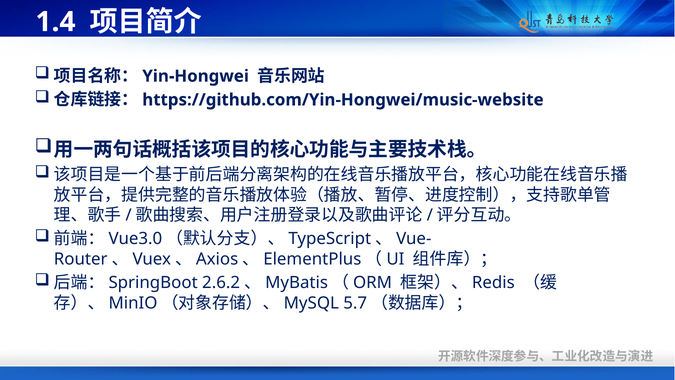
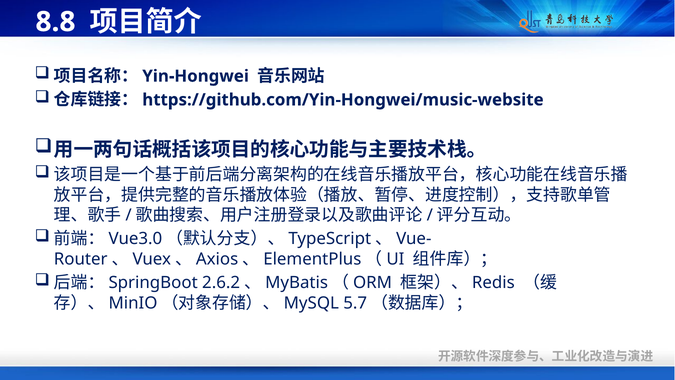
1.4: 1.4 -> 8.8 (55, 22)
